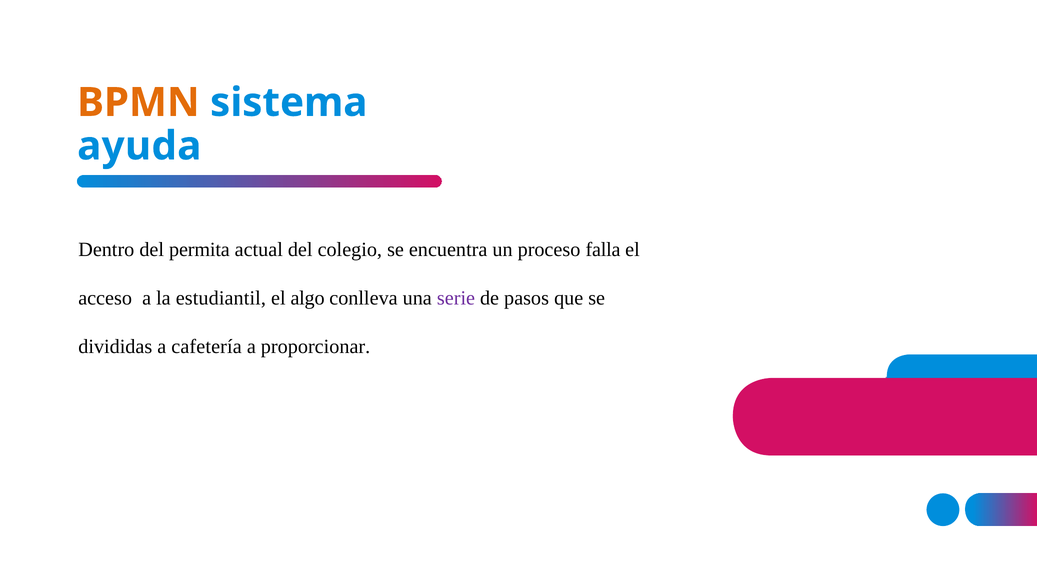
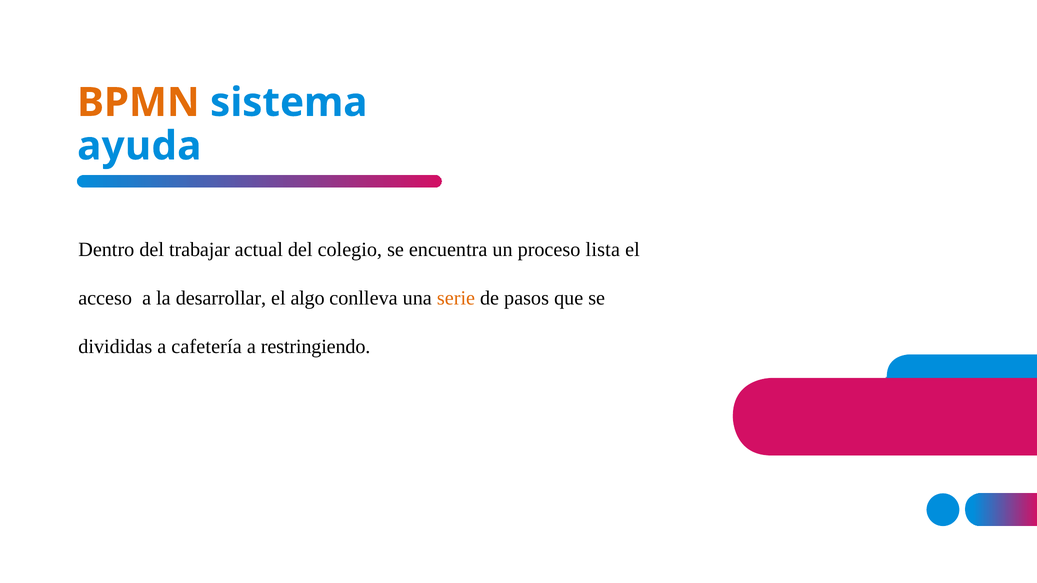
permita: permita -> trabajar (199, 250)
falla: falla -> lista (603, 250)
estudiantil: estudiantil -> desarrollar (221, 298)
serie colour: purple -> orange (456, 298)
proporcionar: proporcionar -> restringiendo (316, 347)
